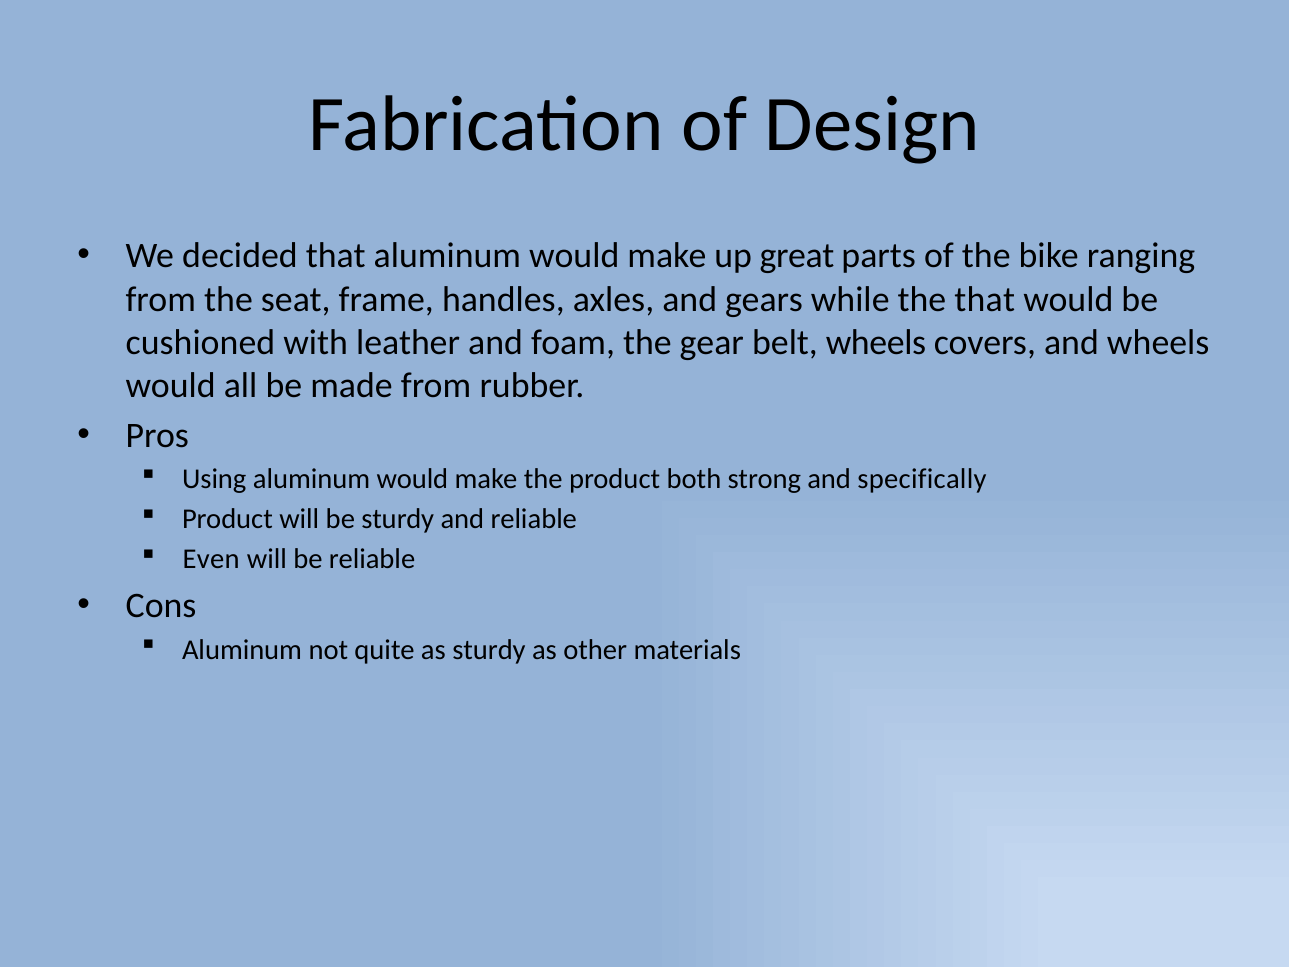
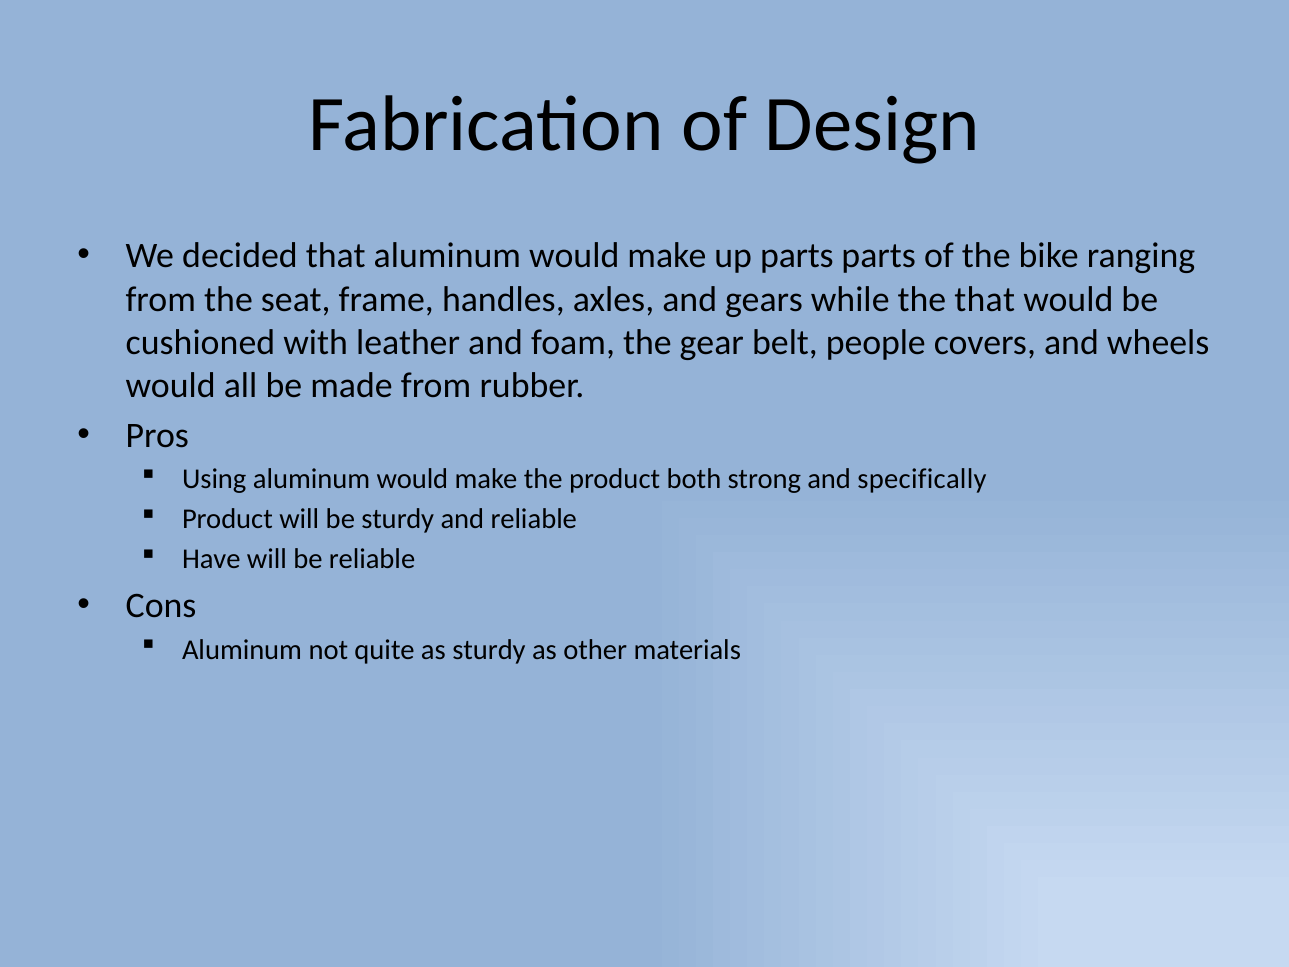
up great: great -> parts (797, 256)
belt wheels: wheels -> people (876, 342)
Even: Even -> Have (211, 559)
